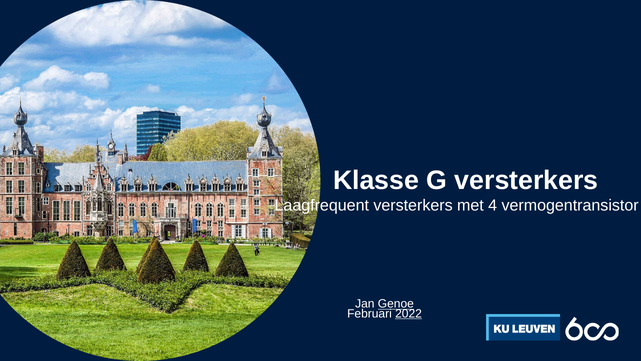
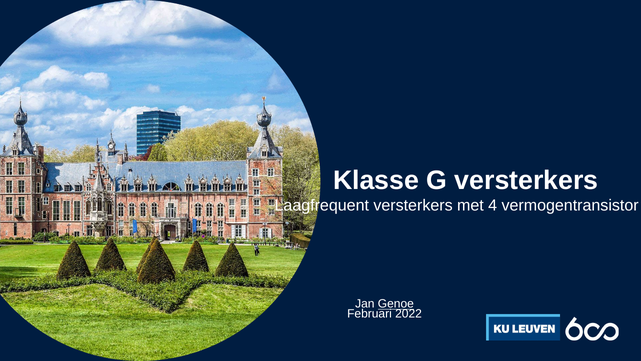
2022 underline: present -> none (409, 313)
